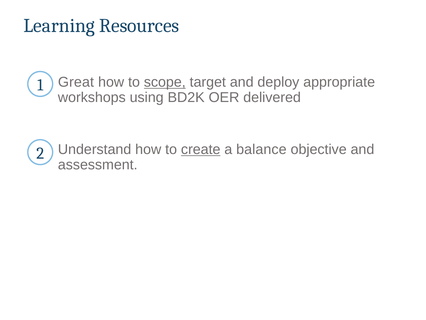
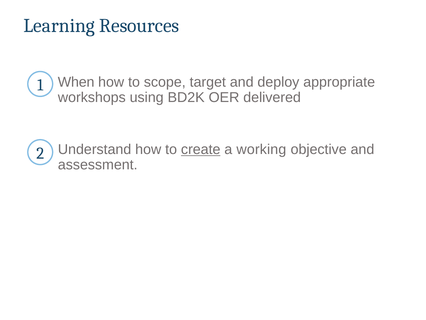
Great: Great -> When (76, 82)
scope underline: present -> none (165, 82)
balance: balance -> working (261, 149)
